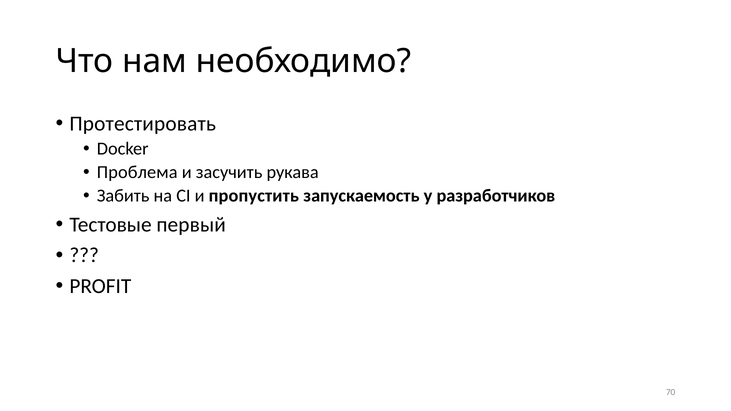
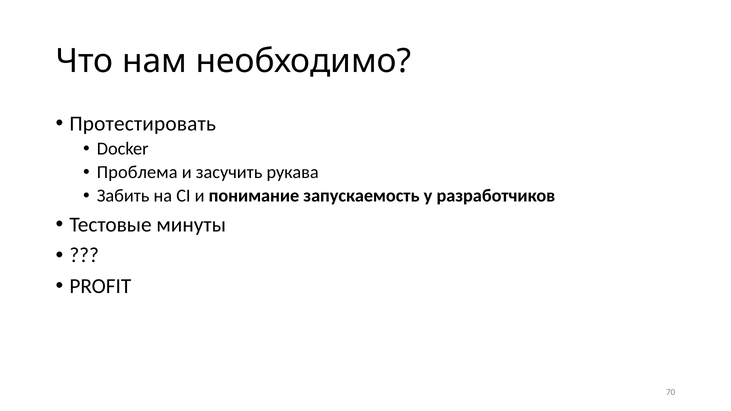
пропустить: пропустить -> понимание (254, 196)
первый: первый -> минуты (191, 225)
